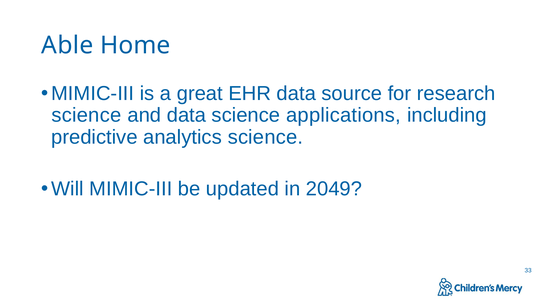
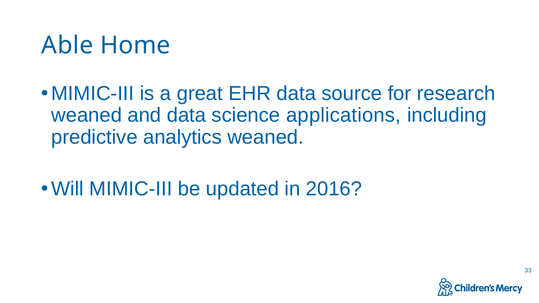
science: science -> weaned (87, 115)
analytics science: science -> weaned (266, 137)
2049: 2049 -> 2016 (334, 189)
